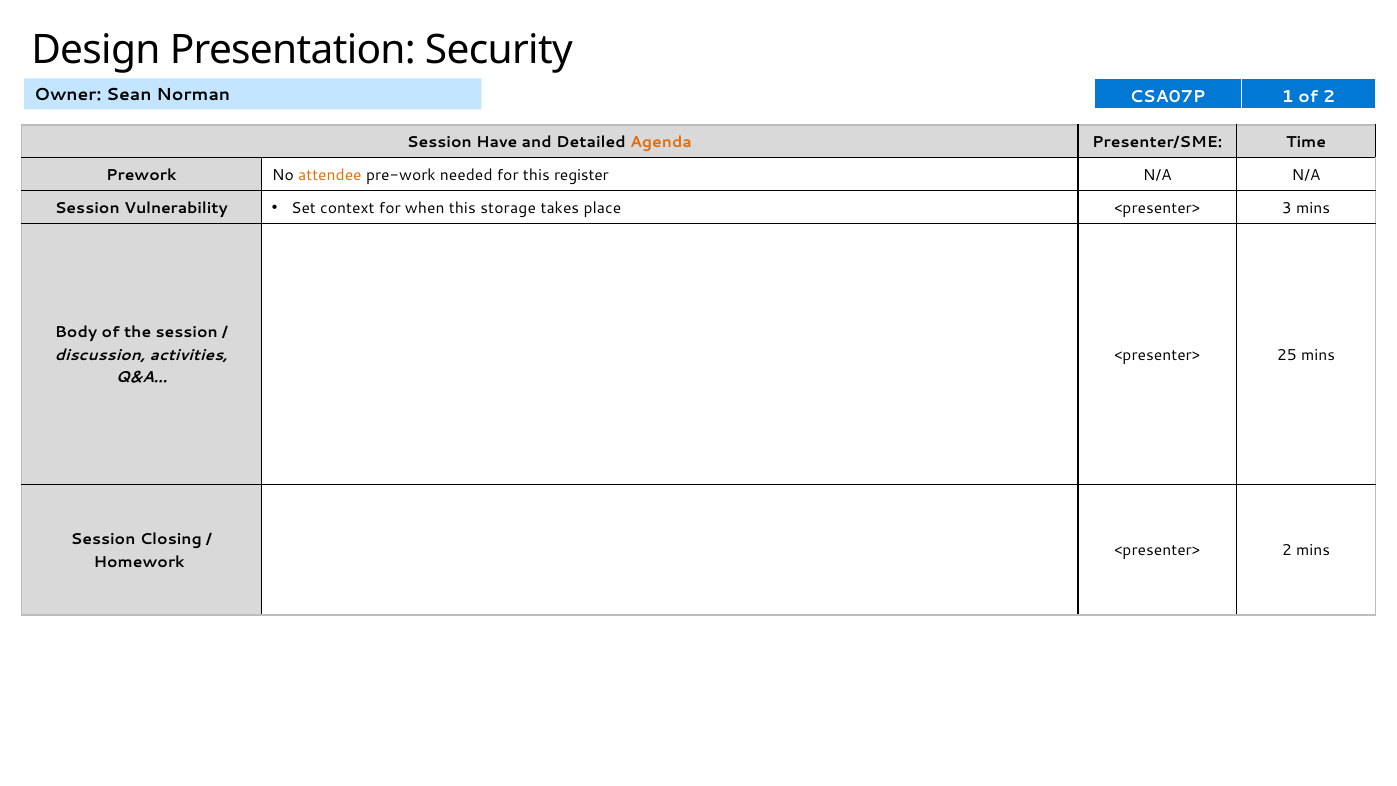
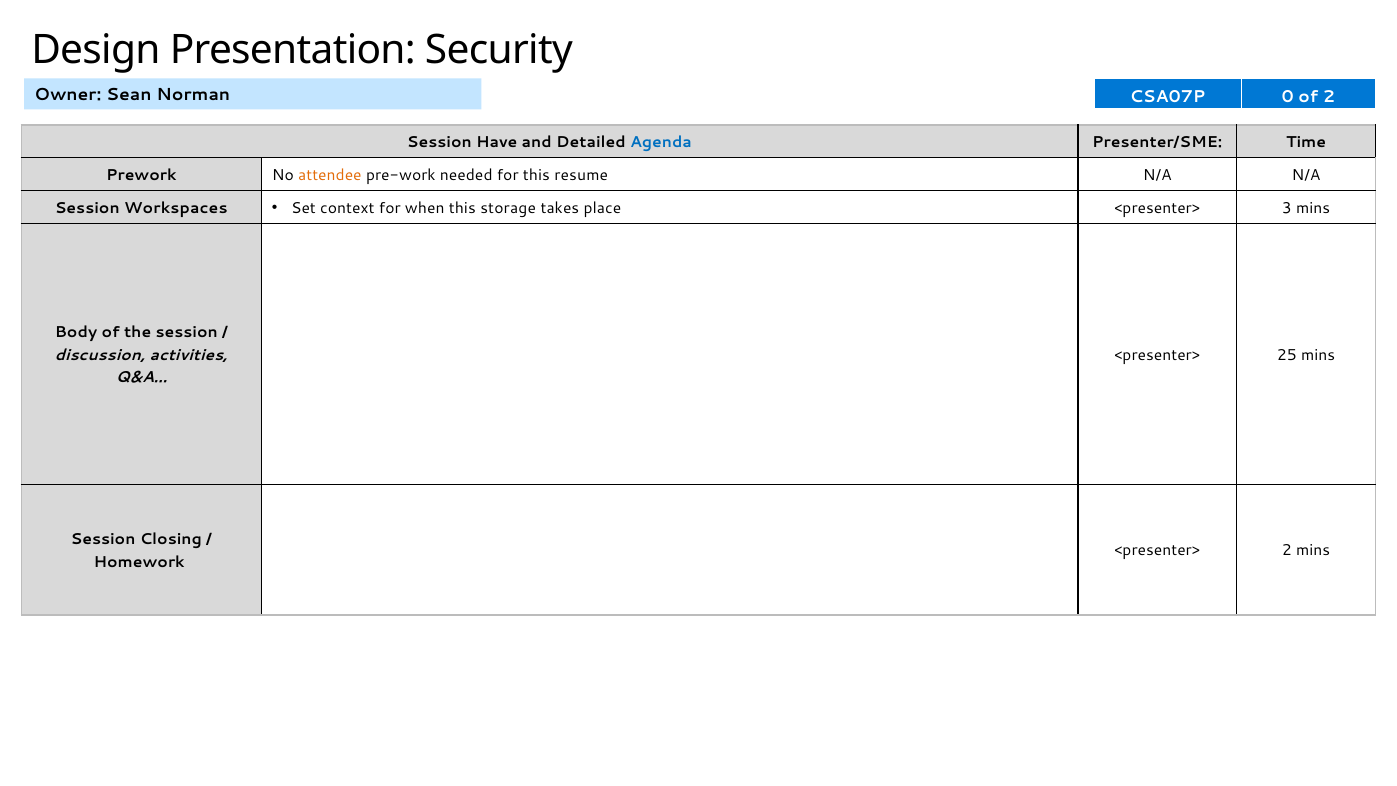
1: 1 -> 0 (1288, 97)
Agenda colour: orange -> blue (661, 142)
register: register -> resume (581, 175)
Vulnerability: Vulnerability -> Workspaces (176, 208)
